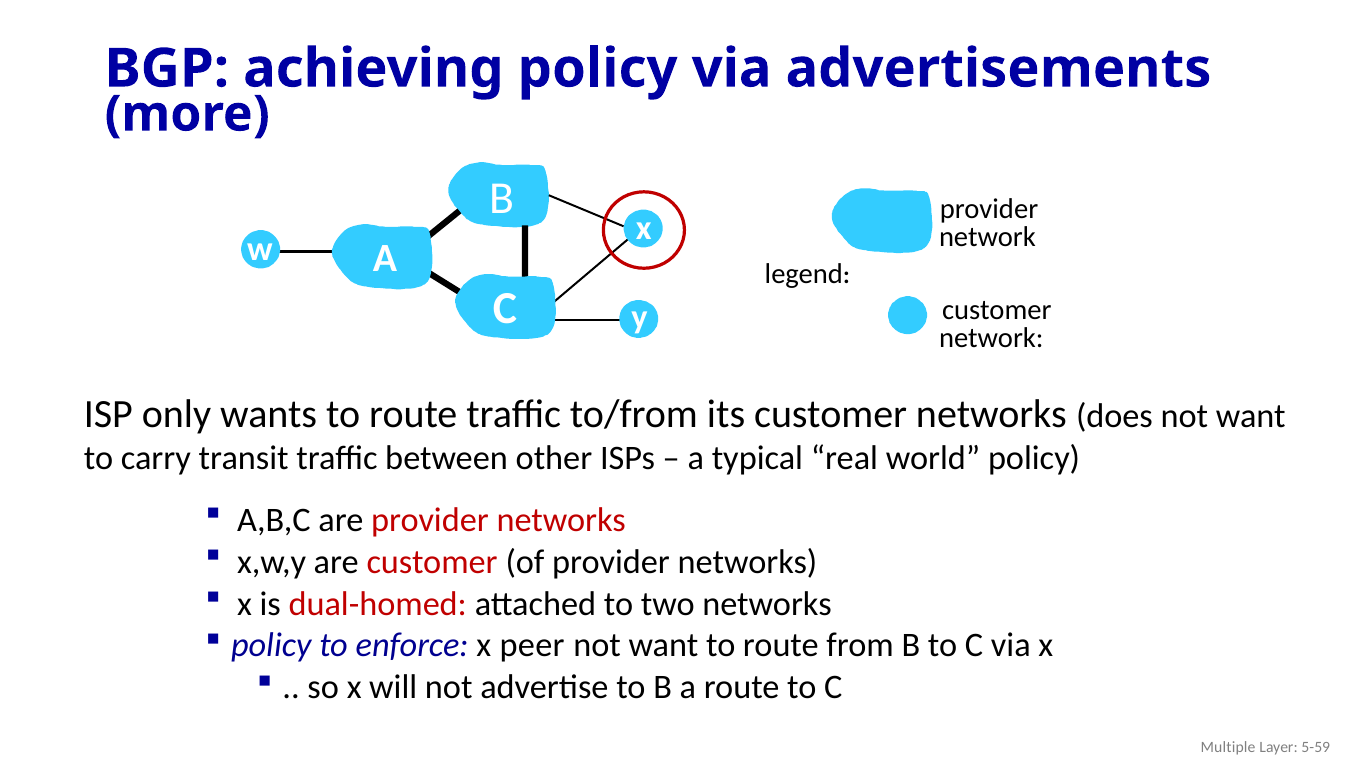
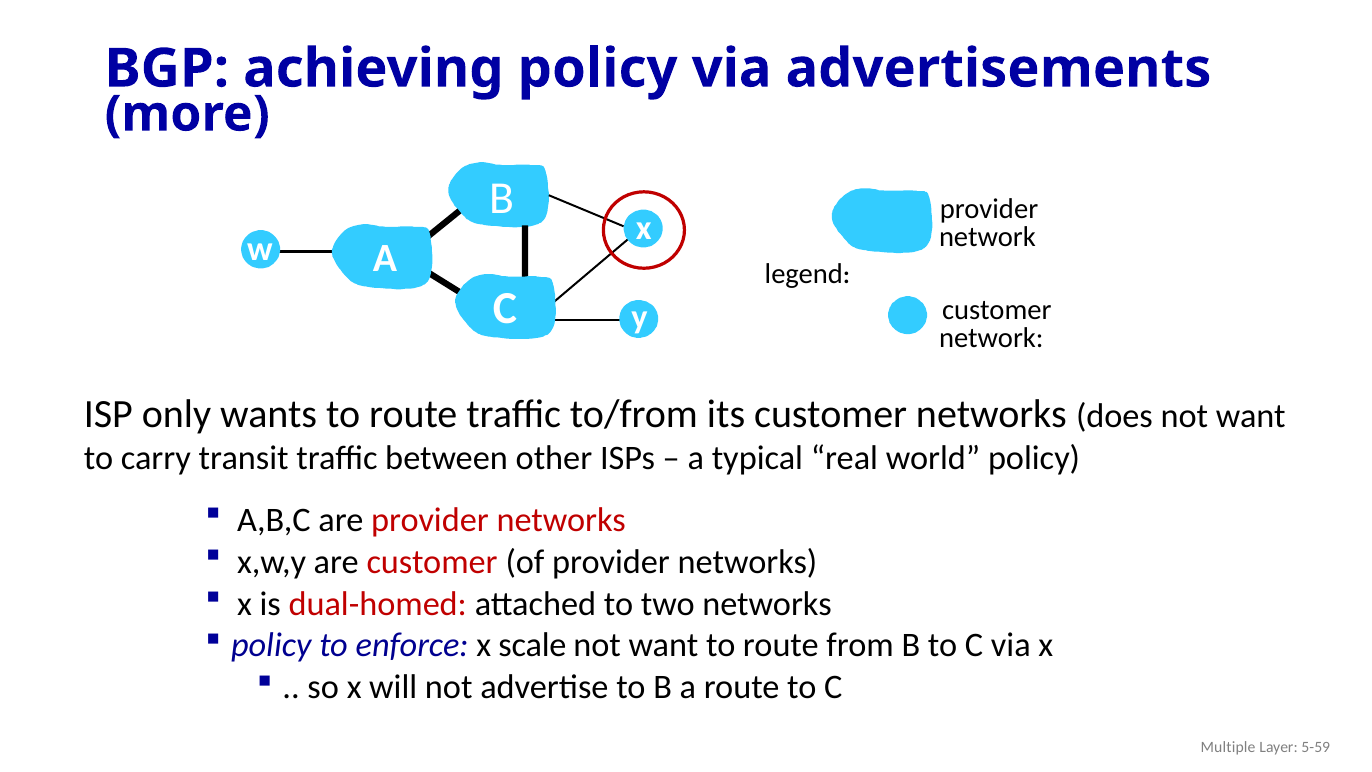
peer: peer -> scale (532, 645)
